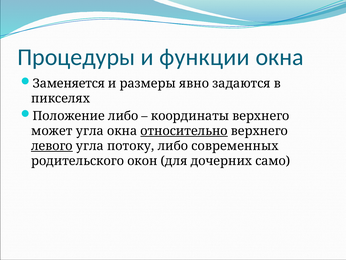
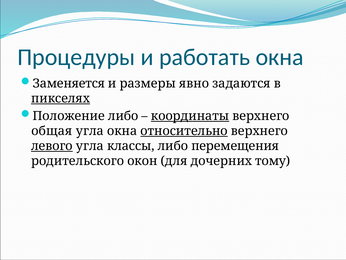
функции: функции -> работать (205, 57)
пикселях underline: none -> present (61, 98)
координаты underline: none -> present (190, 116)
может: может -> общая (52, 131)
потоку: потоку -> классы (131, 146)
современных: современных -> перемещения (235, 146)
само: само -> тому (273, 161)
